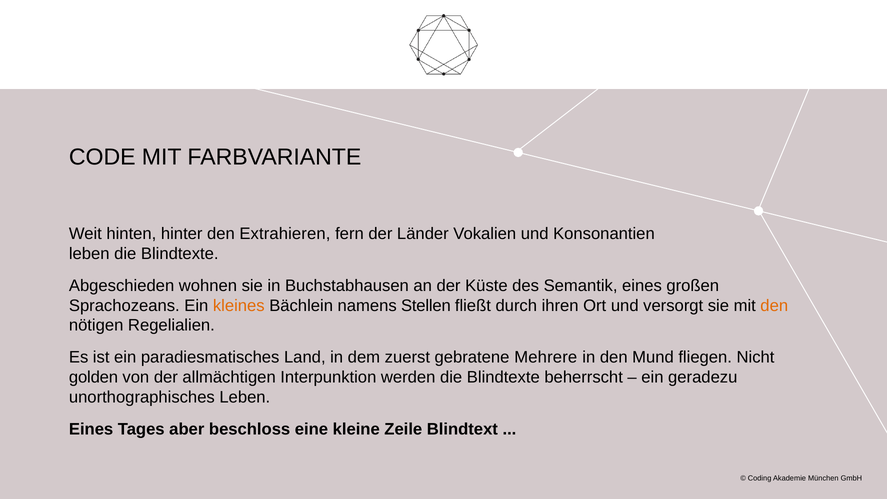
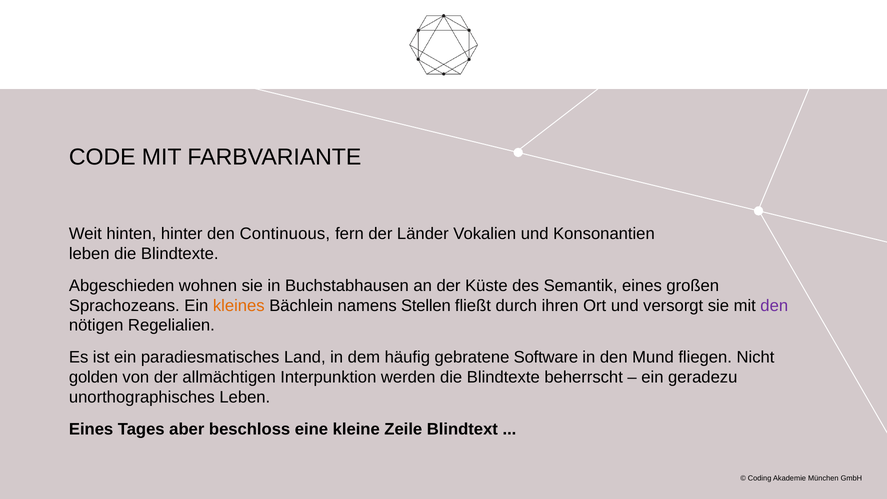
Extrahieren: Extrahieren -> Continuous (285, 234)
den colour: orange -> purple (774, 305)
zuerst: zuerst -> häufig (407, 357)
Mehrere: Mehrere -> Software (546, 357)
